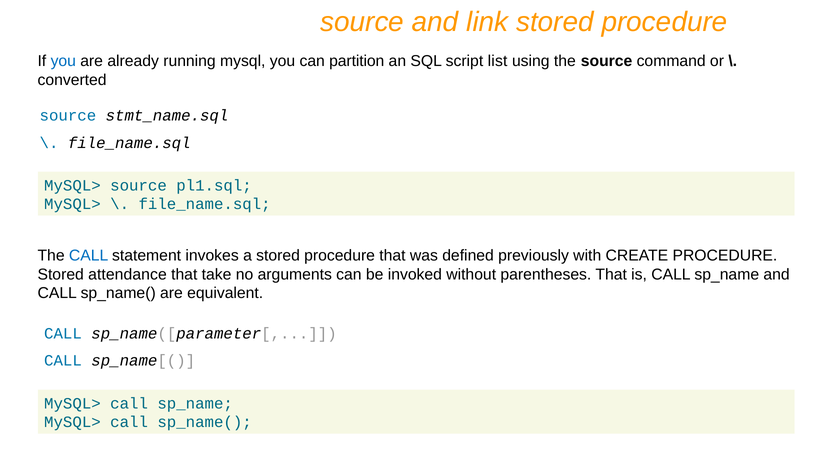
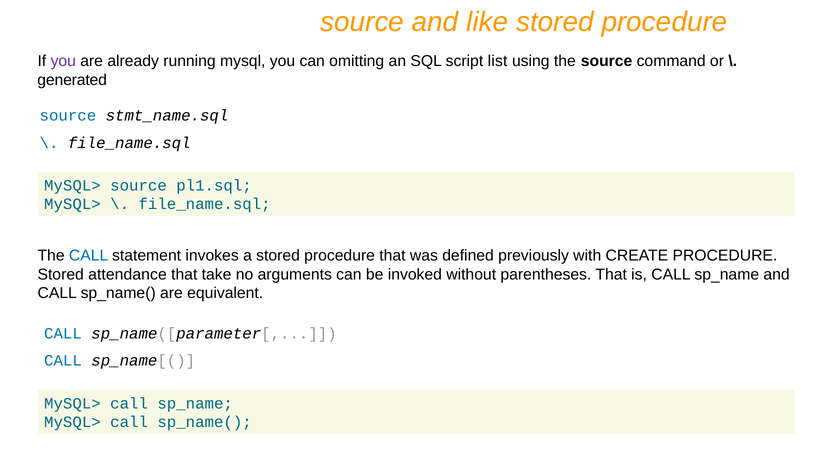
link: link -> like (487, 22)
you colour: blue -> purple (63, 61)
partition: partition -> omitting (357, 61)
converted: converted -> generated (72, 80)
